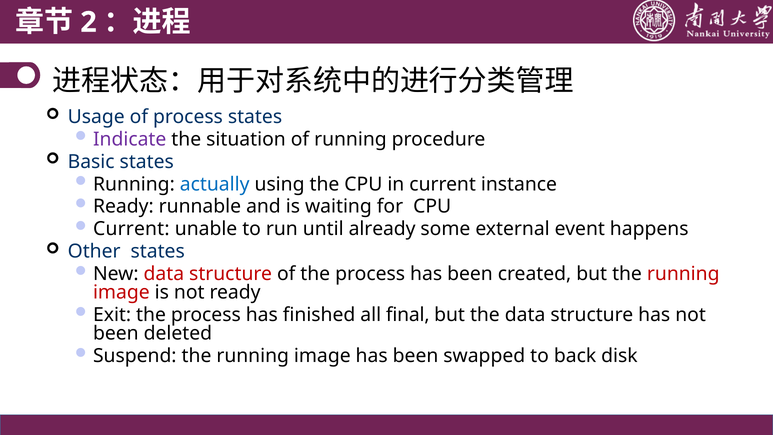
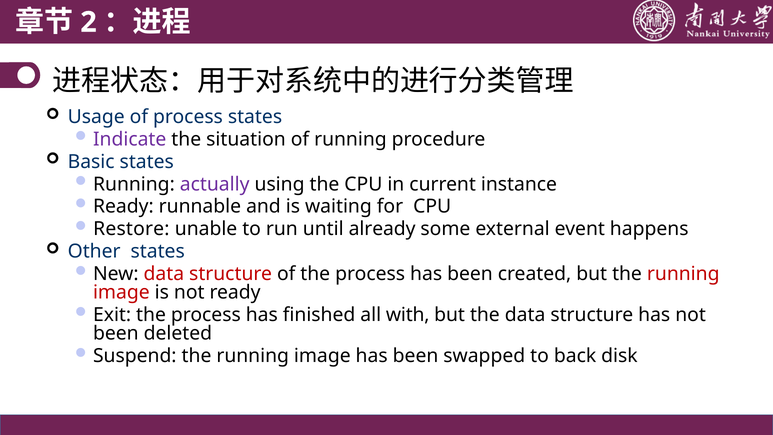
actually colour: blue -> purple (215, 184)
Current: Current -> Restore (131, 229)
final: final -> with (408, 315)
